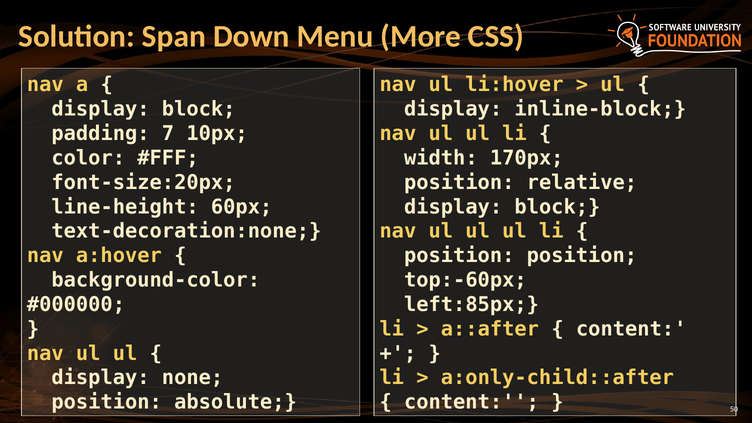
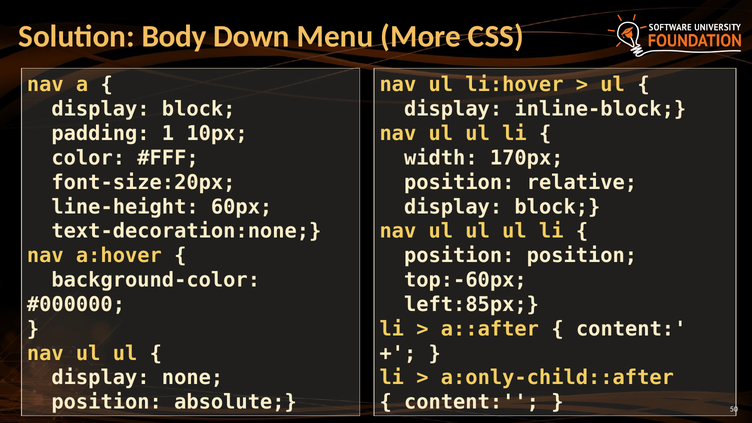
Span: Span -> Body (174, 37)
7: 7 -> 1 (168, 134)
